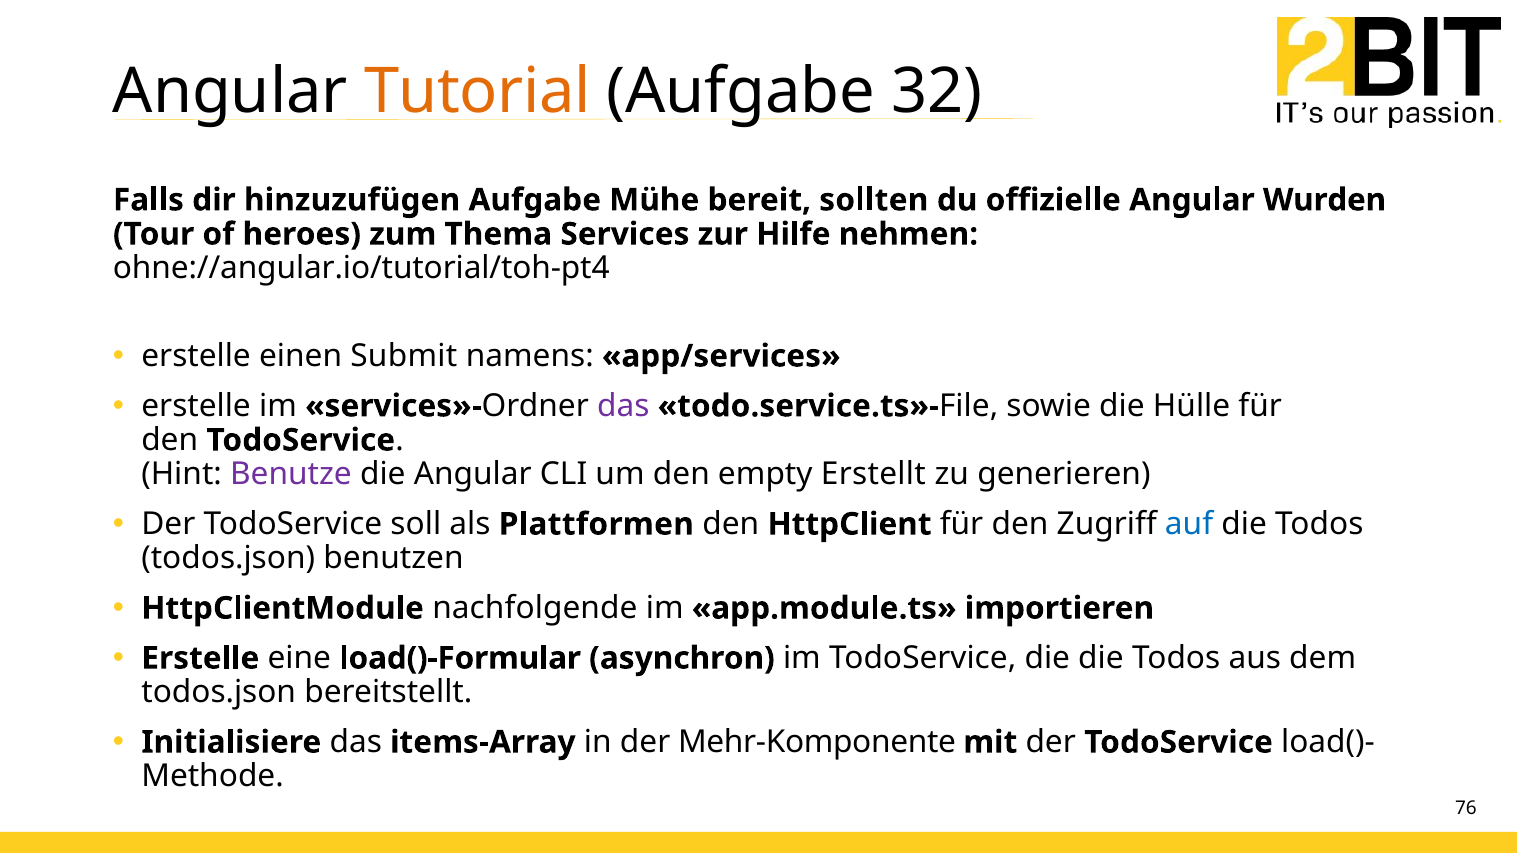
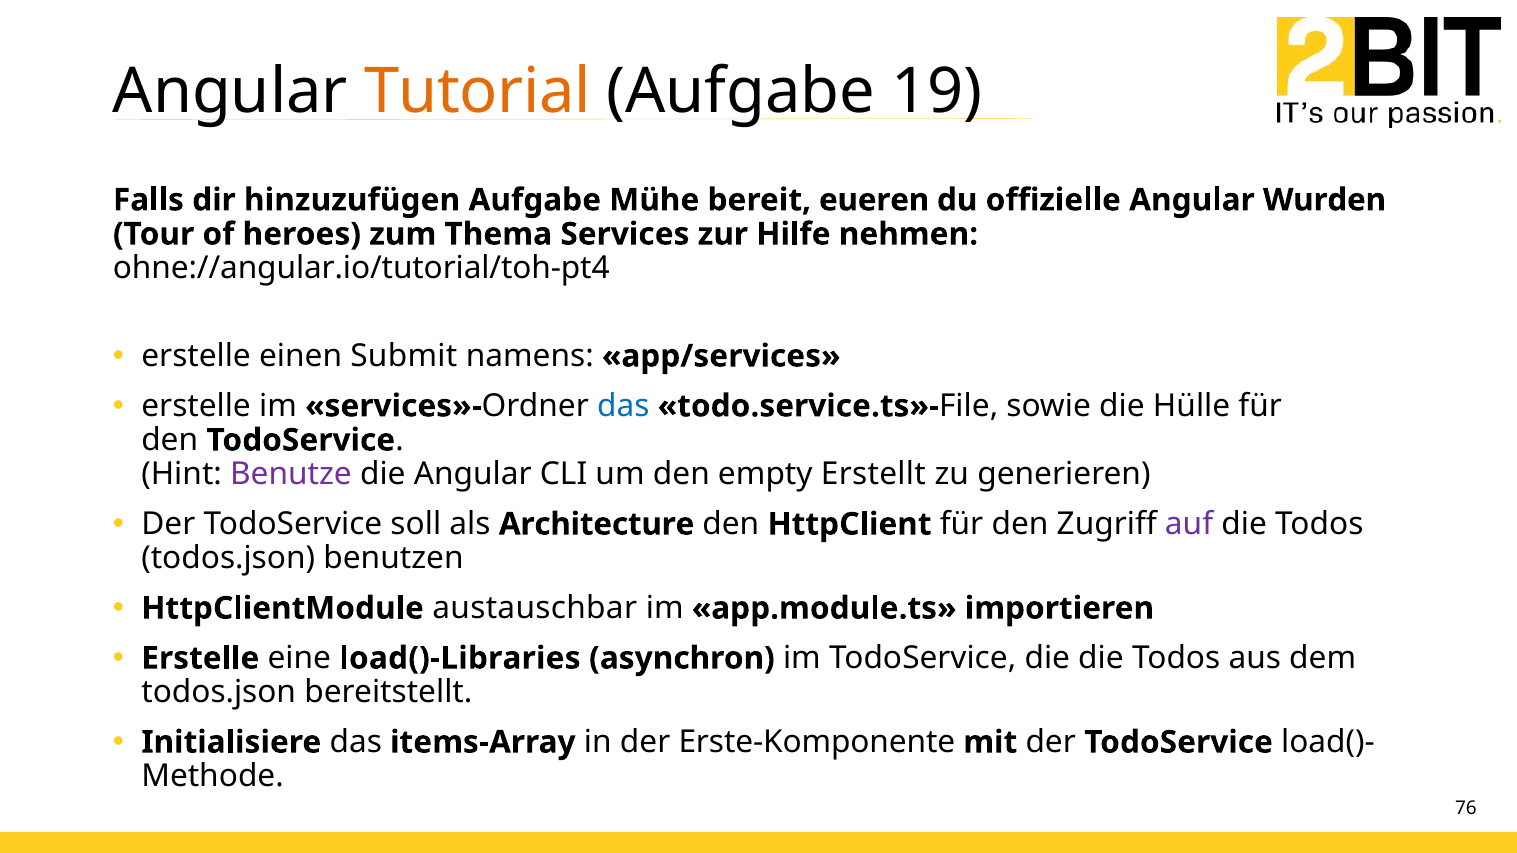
32: 32 -> 19 (937, 91)
sollten: sollten -> eueren (874, 200)
das colour: purple -> blue (623, 406)
Plattformen: Plattformen -> Architecture (597, 524)
auf colour: blue -> purple (1189, 524)
nachfolgende: nachfolgende -> austauschbar (535, 608)
load()-Formular: load()-Formular -> load()-Libraries (460, 658)
Mehr-Komponente: Mehr-Komponente -> Erste-Komponente (817, 742)
